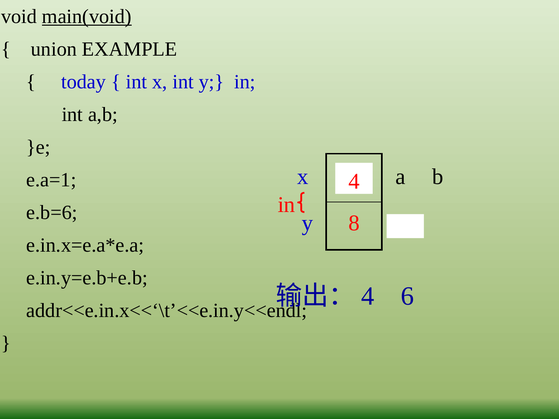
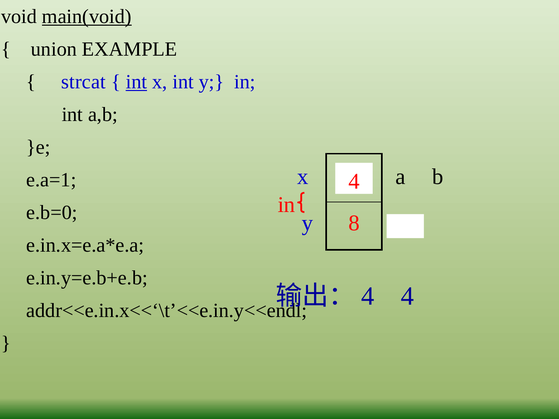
today: today -> strcat (84, 82)
int underline: none -> present (136, 82)
e.b=6: e.b=6 -> e.b=0 (52, 213)
4 6: 6 -> 4 (407, 296)
